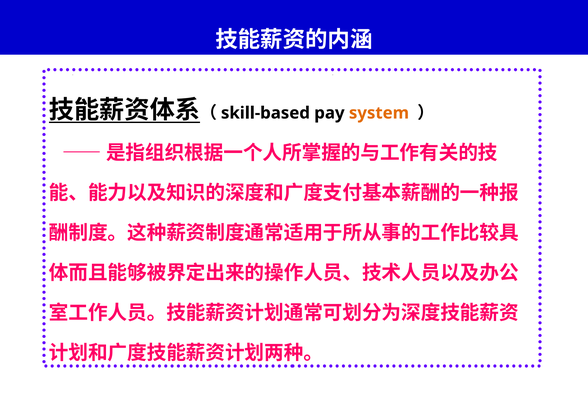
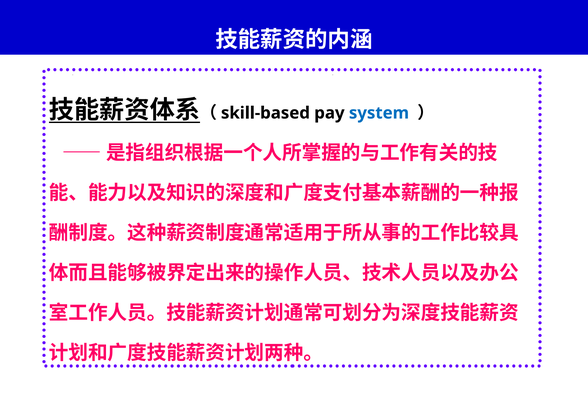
system colour: orange -> blue (379, 113)
